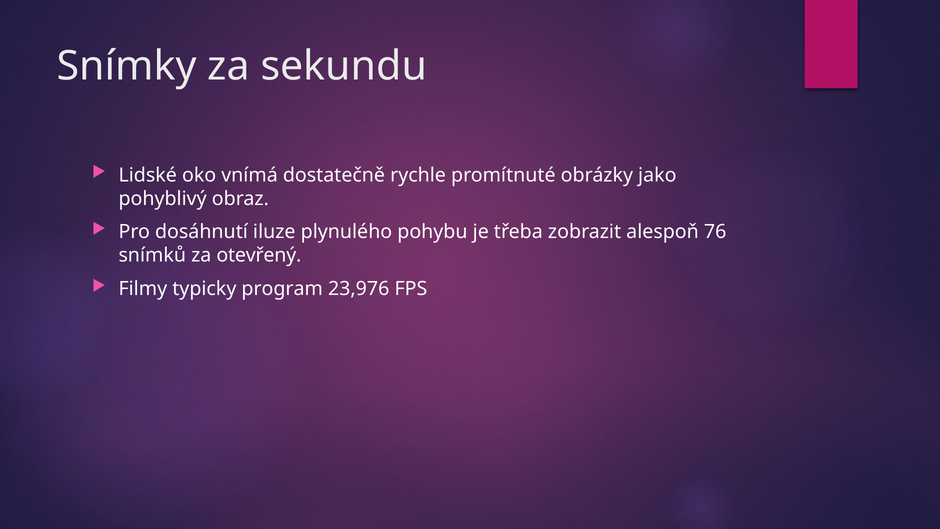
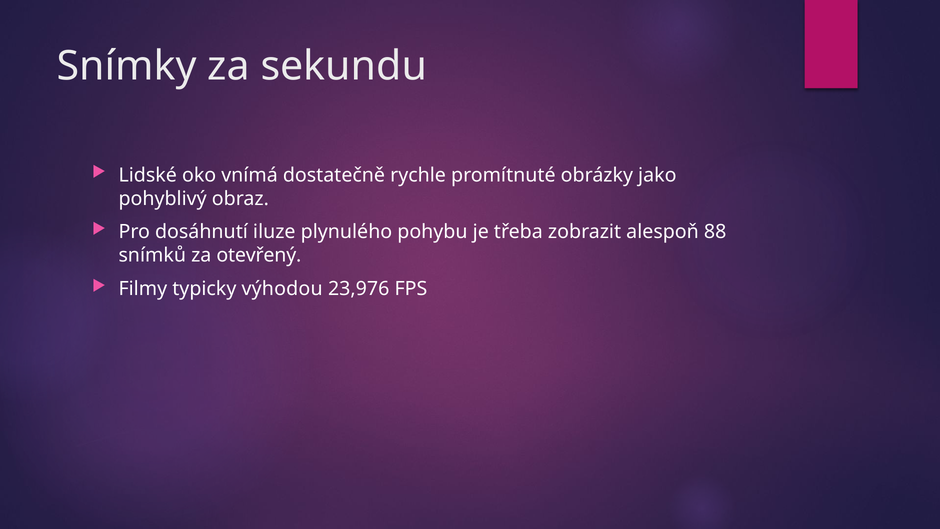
76: 76 -> 88 (715, 232)
program: program -> výhodou (282, 289)
